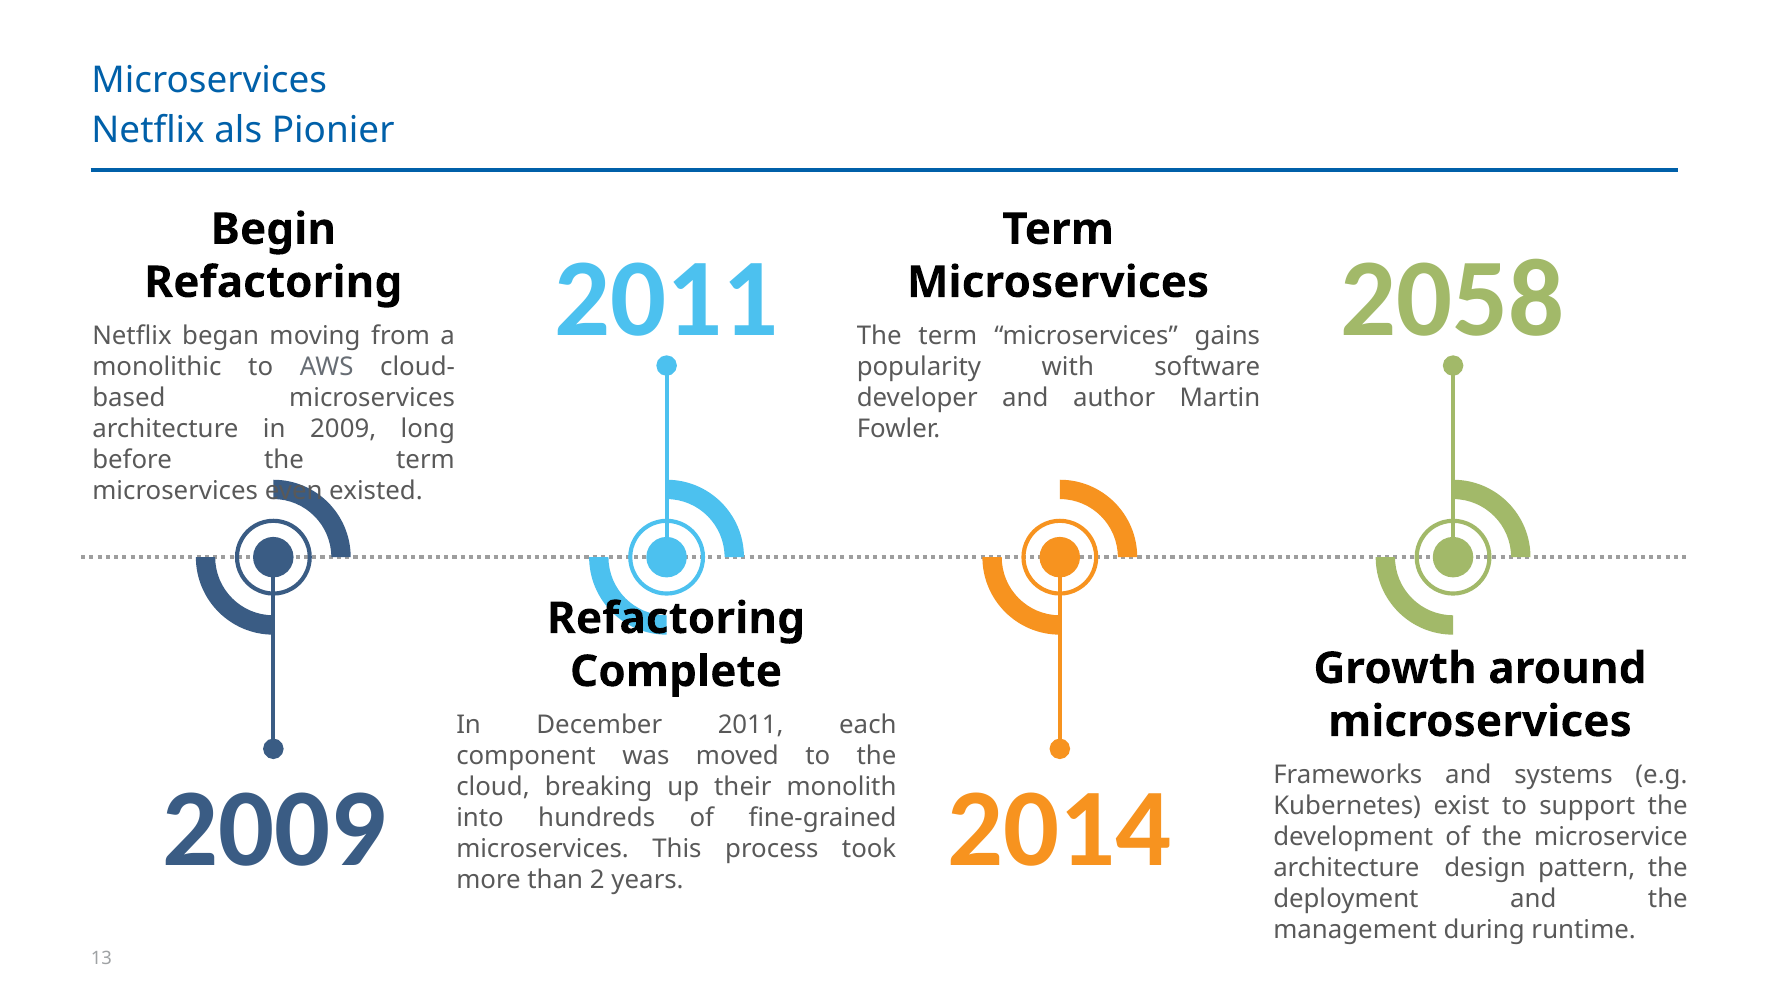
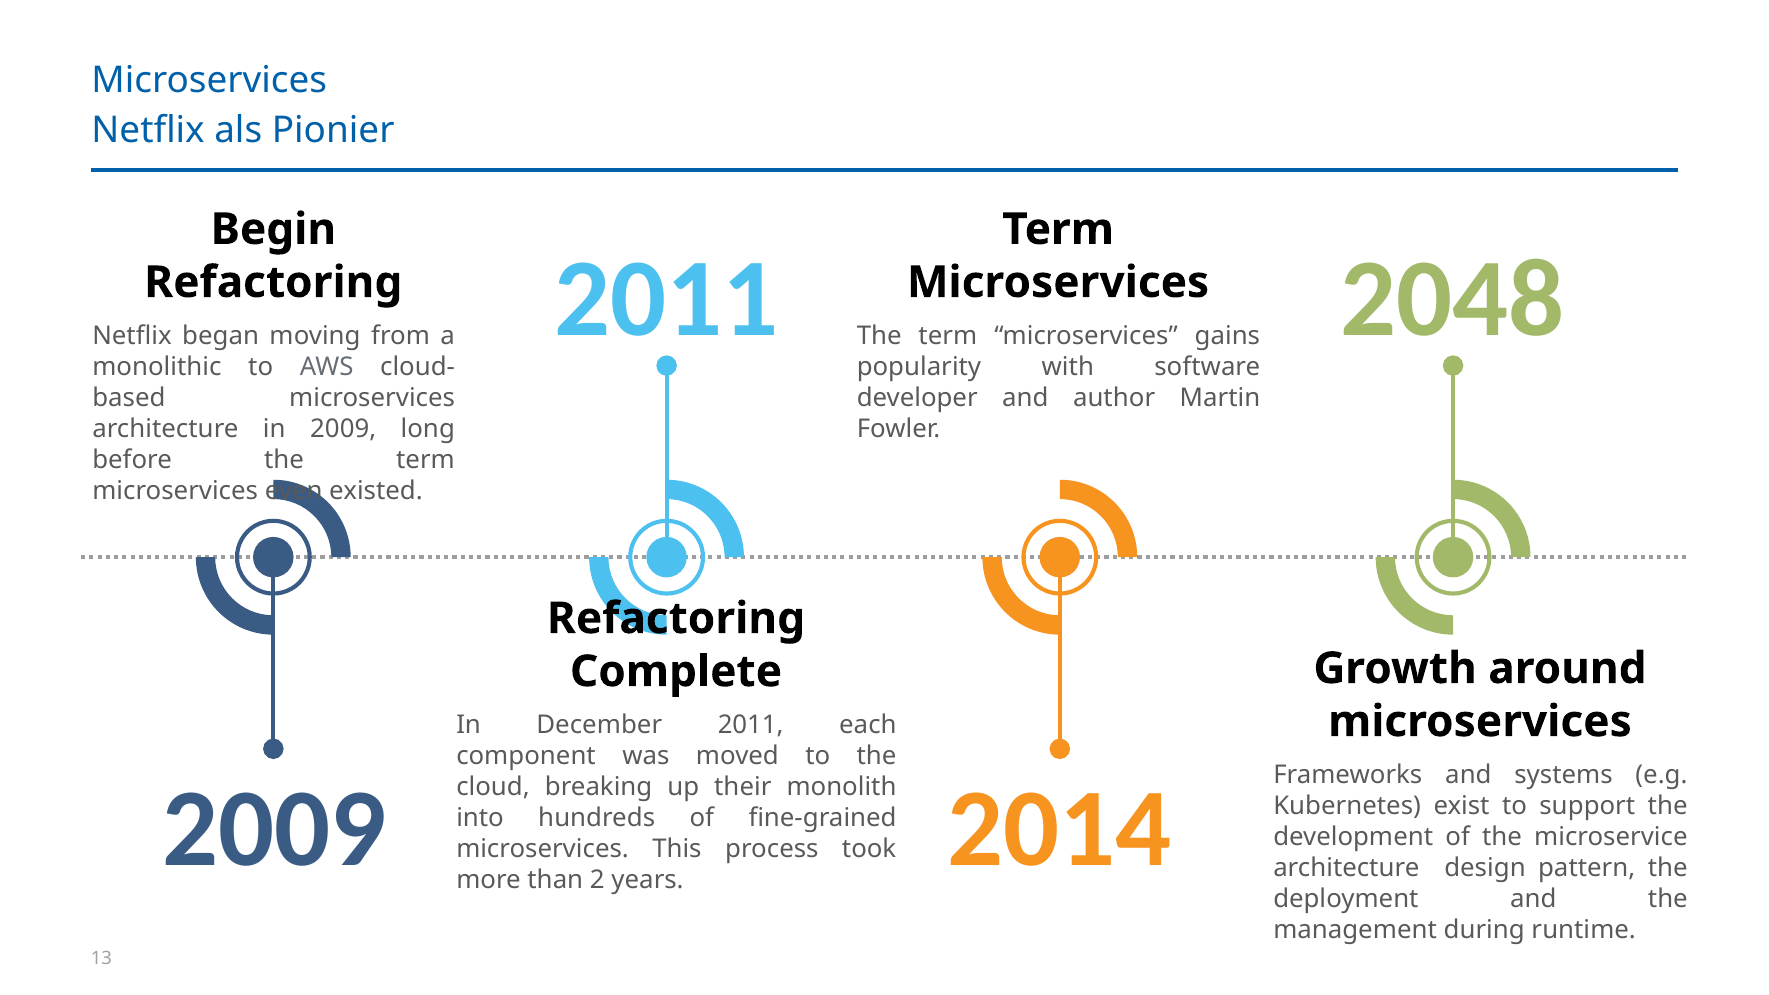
2058: 2058 -> 2048 (1453, 299)
